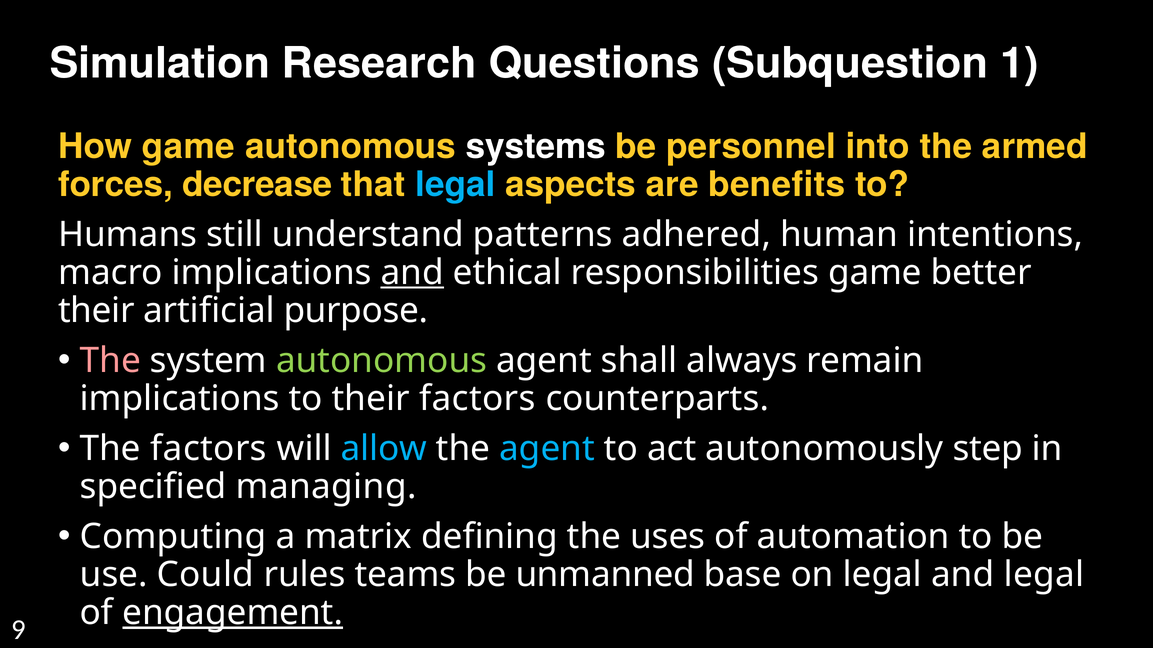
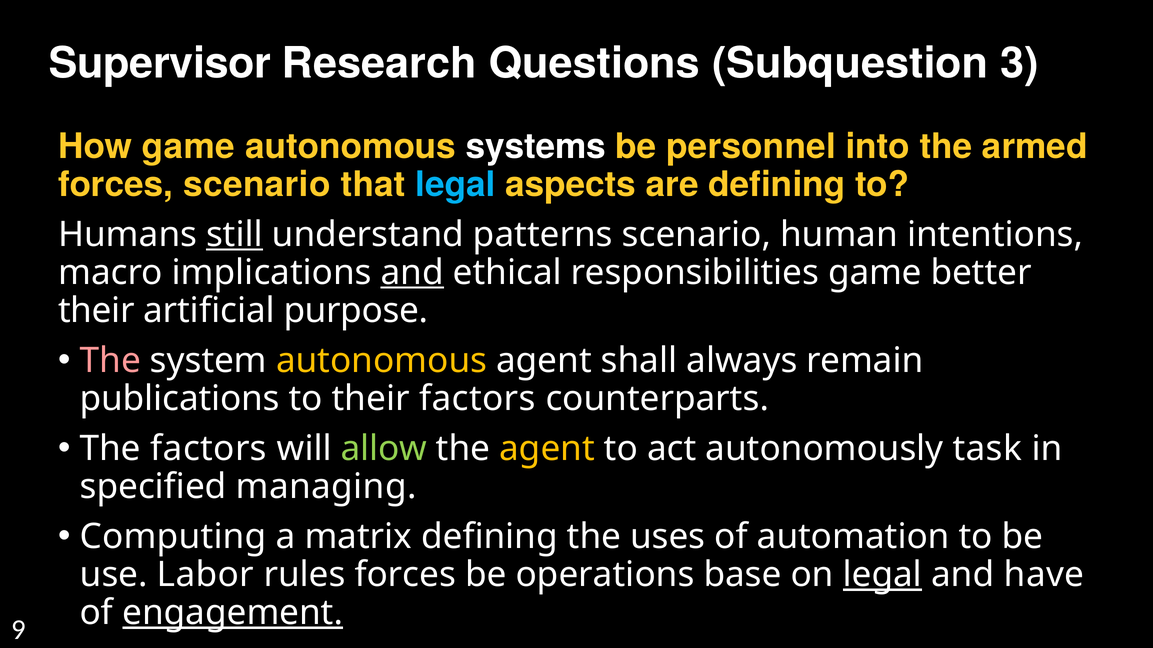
Simulation: Simulation -> Supervisor (160, 63)
1: 1 -> 3 (1020, 63)
forces decrease: decrease -> scenario (257, 185)
are benefits: benefits -> defining (777, 185)
still underline: none -> present (235, 235)
patterns adhered: adhered -> scenario (697, 235)
autonomous colour: light green -> yellow (382, 361)
implications: implications -> publications (180, 399)
allow colour: light blue -> light green (384, 449)
agent colour: light blue -> yellow (547, 449)
step: step -> task (987, 449)
Could: Could -> Labor (205, 575)
rules teams: teams -> forces (405, 575)
unmanned: unmanned -> operations (605, 575)
legal underline: none -> present (882, 575)
and legal: legal -> have (1044, 575)
